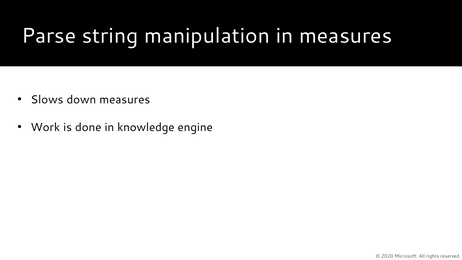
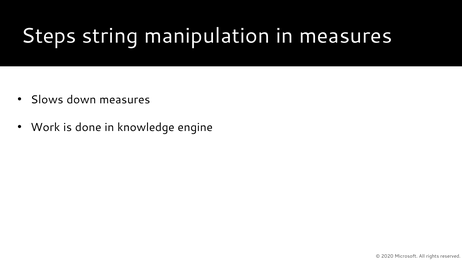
Parse: Parse -> Steps (49, 36)
